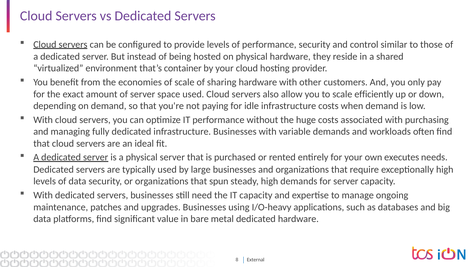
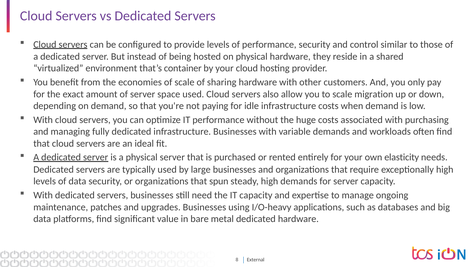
efficiently: efficiently -> migration (374, 94)
executes: executes -> elasticity (402, 158)
